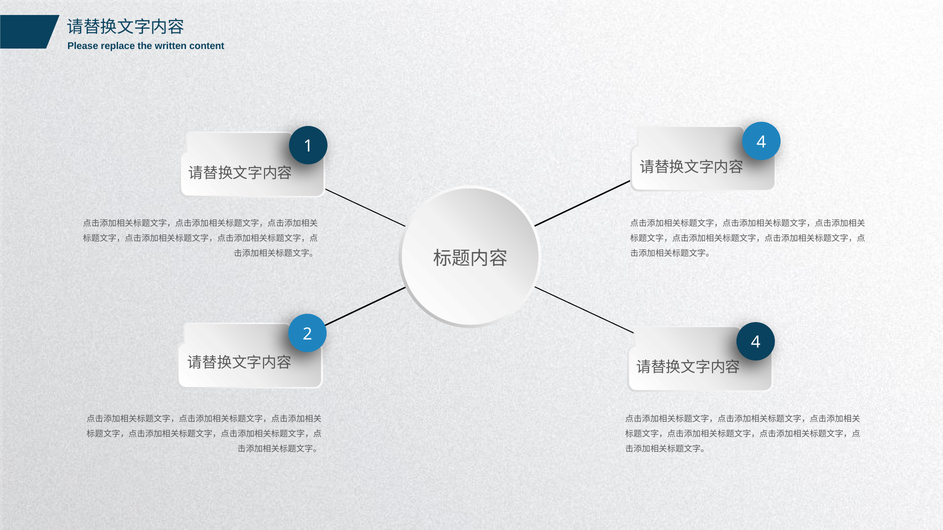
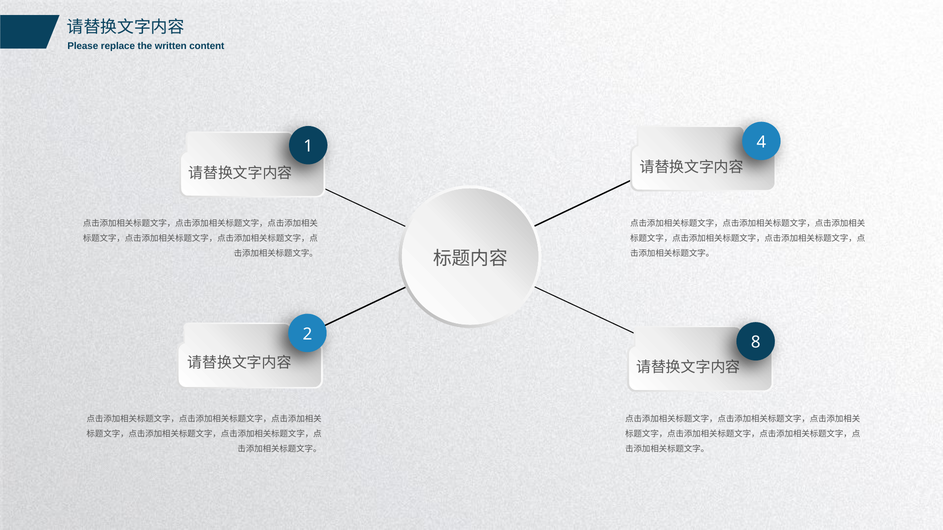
2 4: 4 -> 8 (756, 343)
